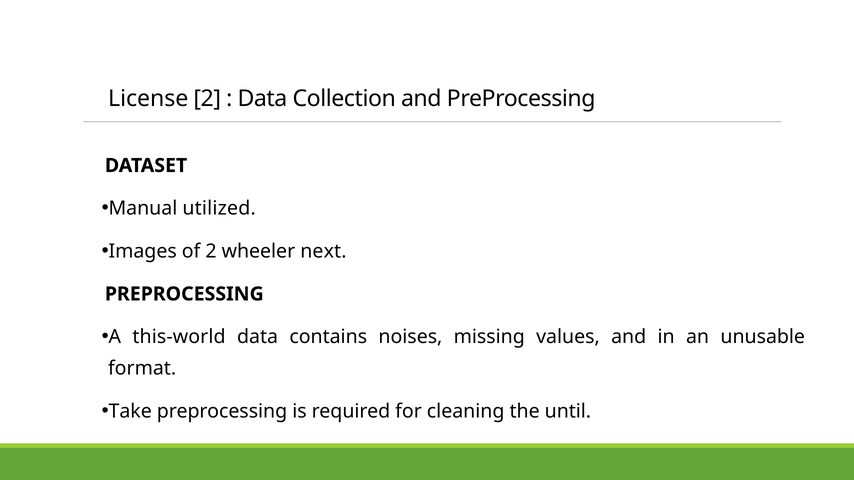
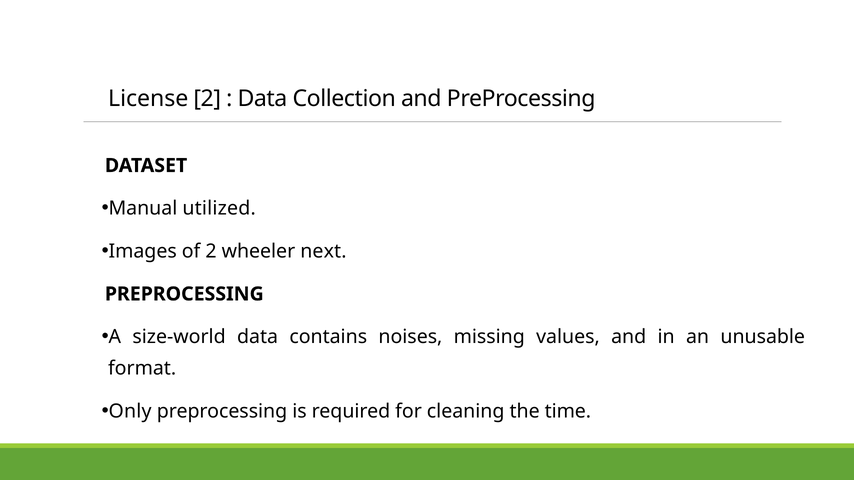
this-world: this-world -> size-world (179, 337)
Take: Take -> Only (130, 412)
until: until -> time (568, 412)
